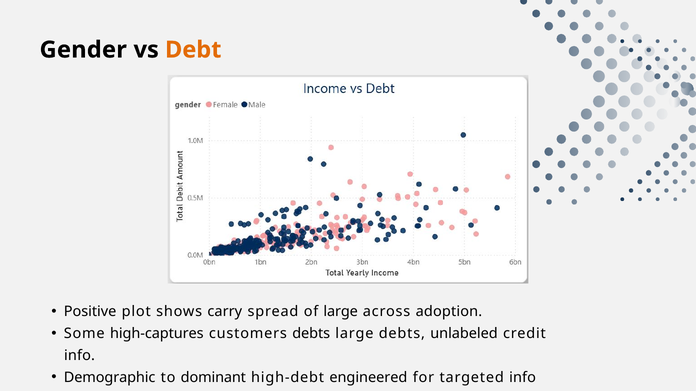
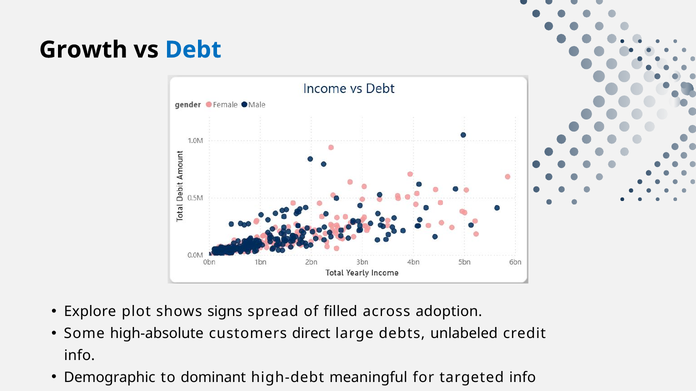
Gender: Gender -> Growth (83, 50)
Debt colour: orange -> blue (193, 50)
Positive: Positive -> Explore (90, 312)
carry: carry -> signs (225, 312)
of large: large -> filled (341, 312)
high-captures: high-captures -> high-absolute (157, 334)
customers debts: debts -> direct (311, 334)
engineered: engineered -> meaningful (368, 378)
